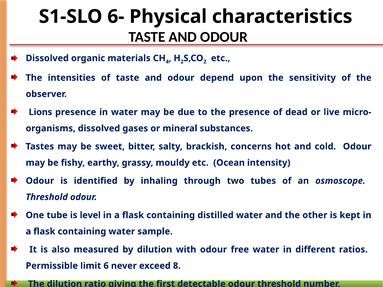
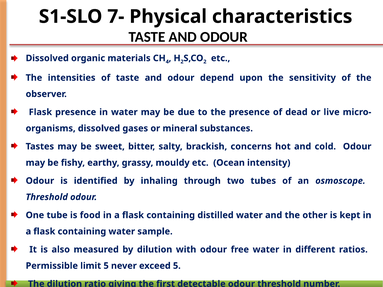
6-: 6- -> 7- (116, 17)
Lions: Lions -> Flask (40, 112)
level: level -> food (90, 215)
limit 6: 6 -> 5 (106, 266)
exceed 8: 8 -> 5 (177, 266)
